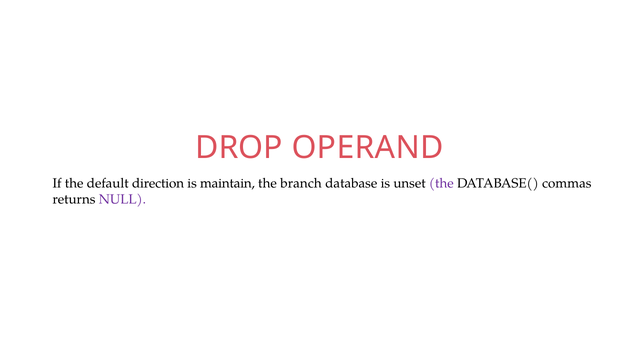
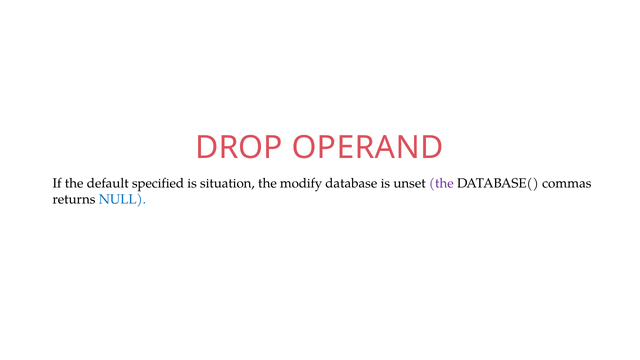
direction: direction -> specified (158, 183)
maintain: maintain -> situation (227, 183)
branch: branch -> modify (301, 183)
NULL colour: purple -> blue (122, 199)
